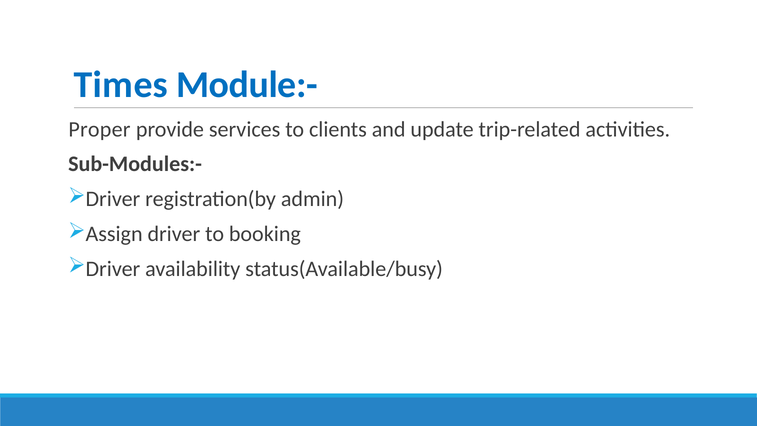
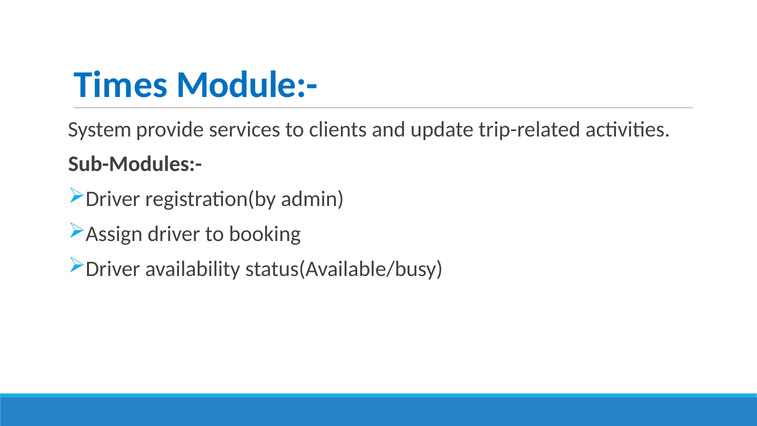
Proper: Proper -> System (100, 129)
